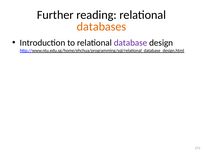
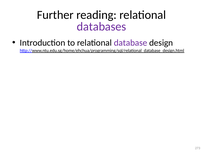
databases colour: orange -> purple (101, 26)
